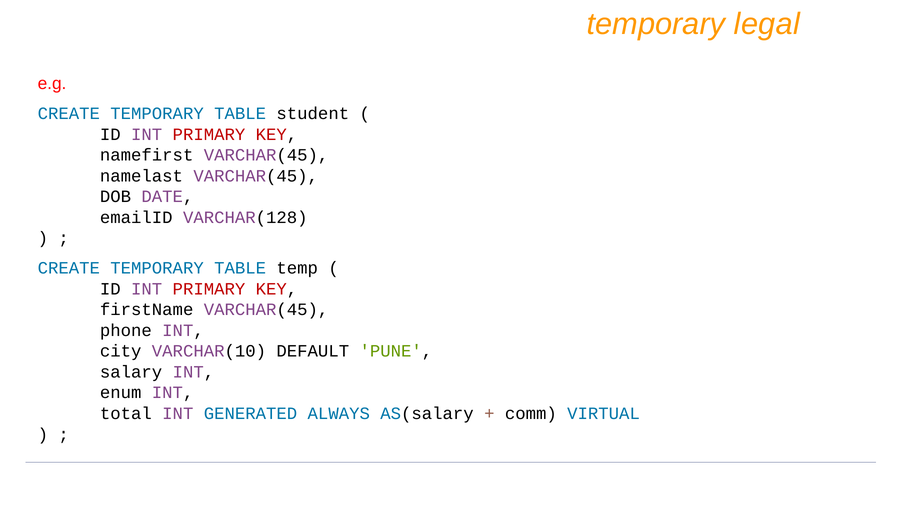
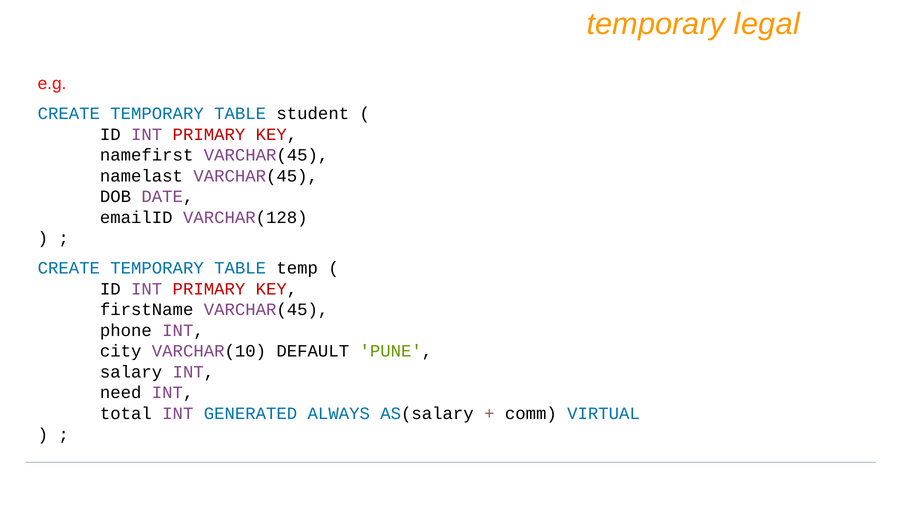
enum: enum -> need (121, 393)
